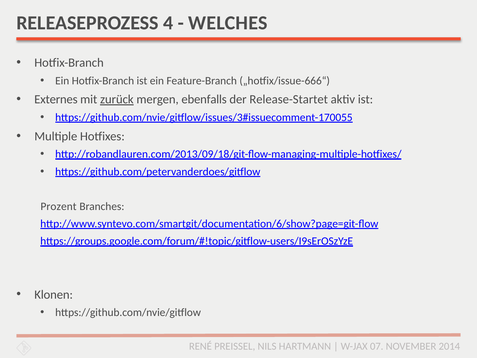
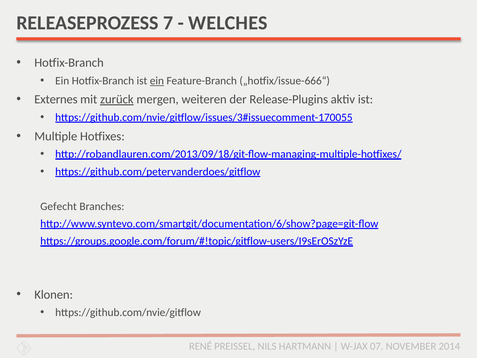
4: 4 -> 7 (168, 23)
ein underline: none -> present (157, 81)
ebenfalls: ebenfalls -> weiteren (204, 99)
Release-Startet: Release-Startet -> Release-Plugins (289, 99)
Prozent: Prozent -> Gefecht (59, 206)
